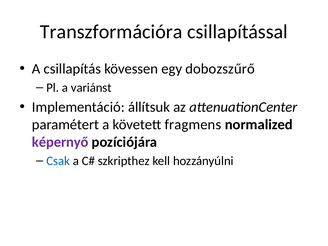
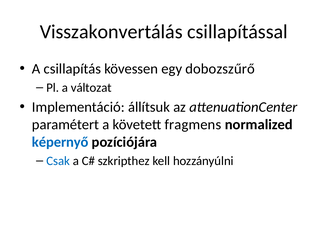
Transzformációra: Transzformációra -> Visszakonvertálás (111, 32)
variánst: variánst -> változat (91, 88)
képernyő colour: purple -> blue (60, 142)
